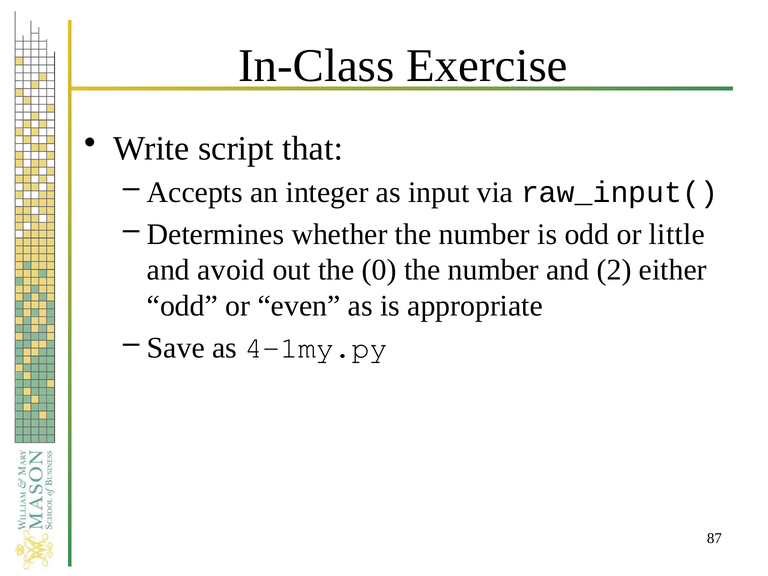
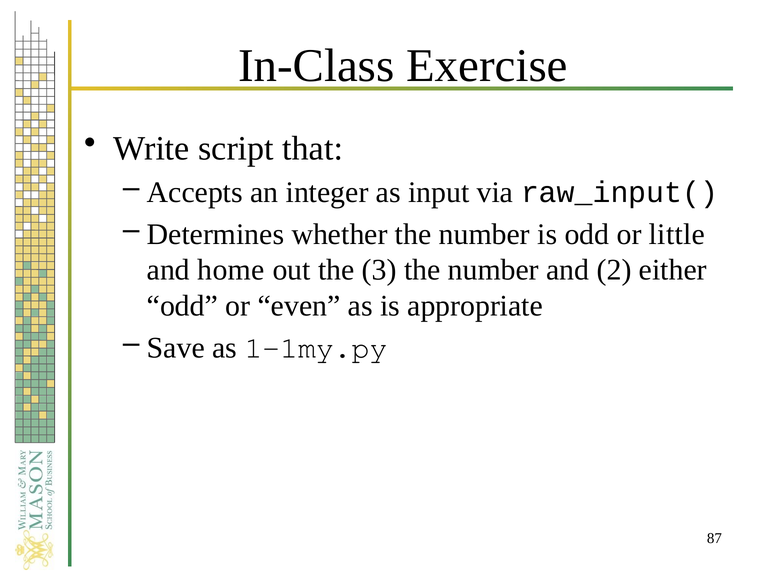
avoid: avoid -> home (231, 270)
0: 0 -> 3 (379, 270)
4-1my.py: 4-1my.py -> 1-1my.py (316, 348)
